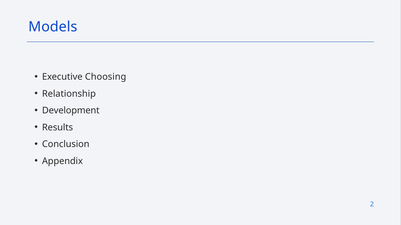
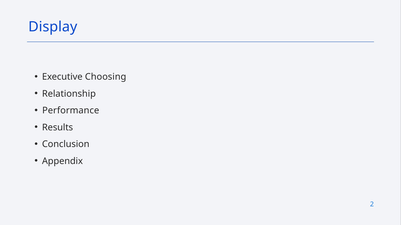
Models: Models -> Display (53, 27)
Development: Development -> Performance (71, 111)
